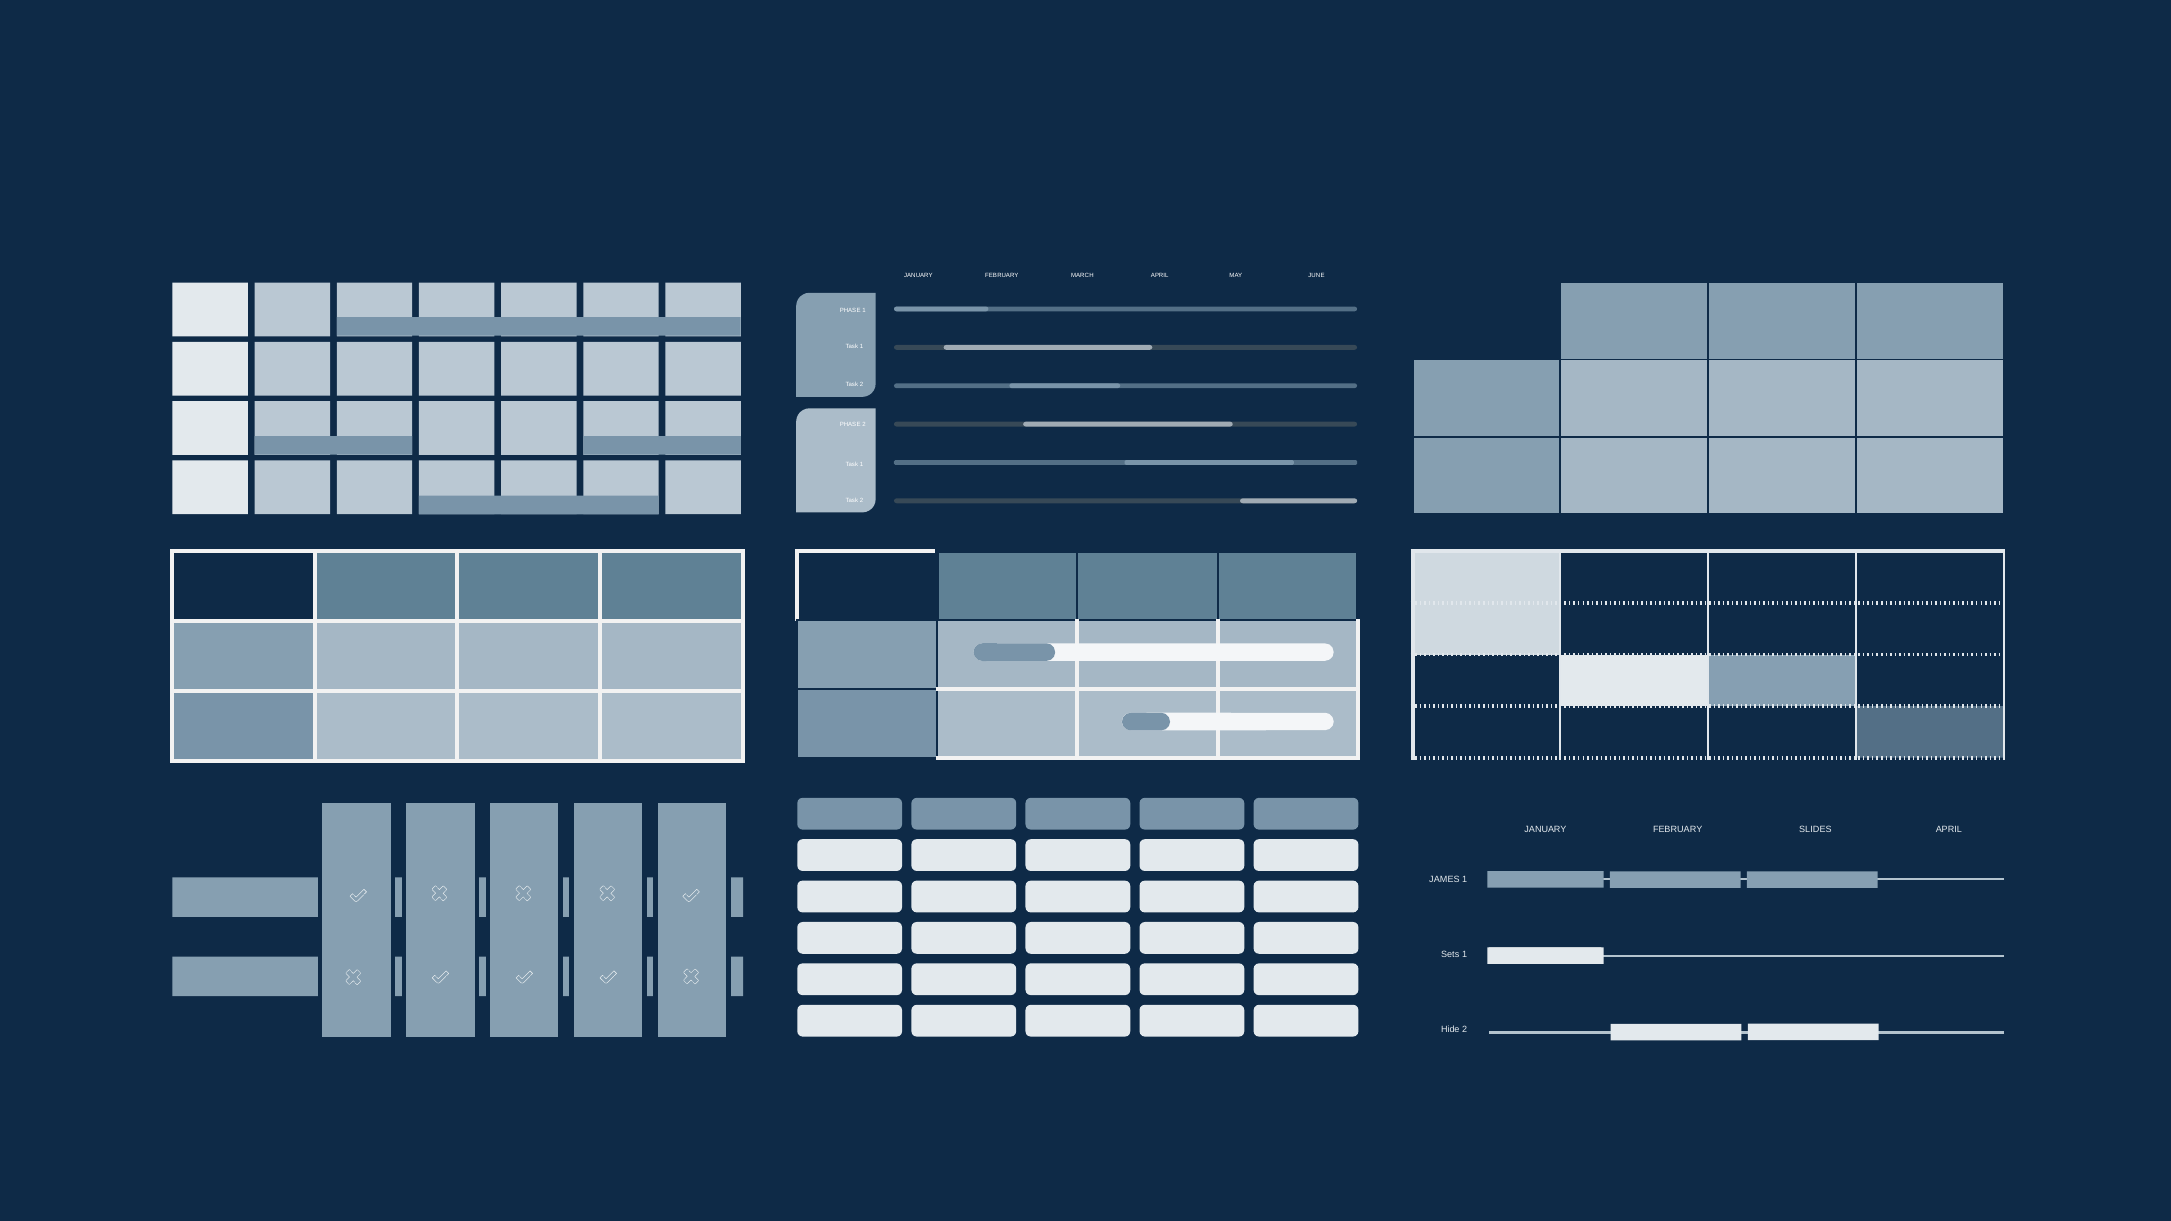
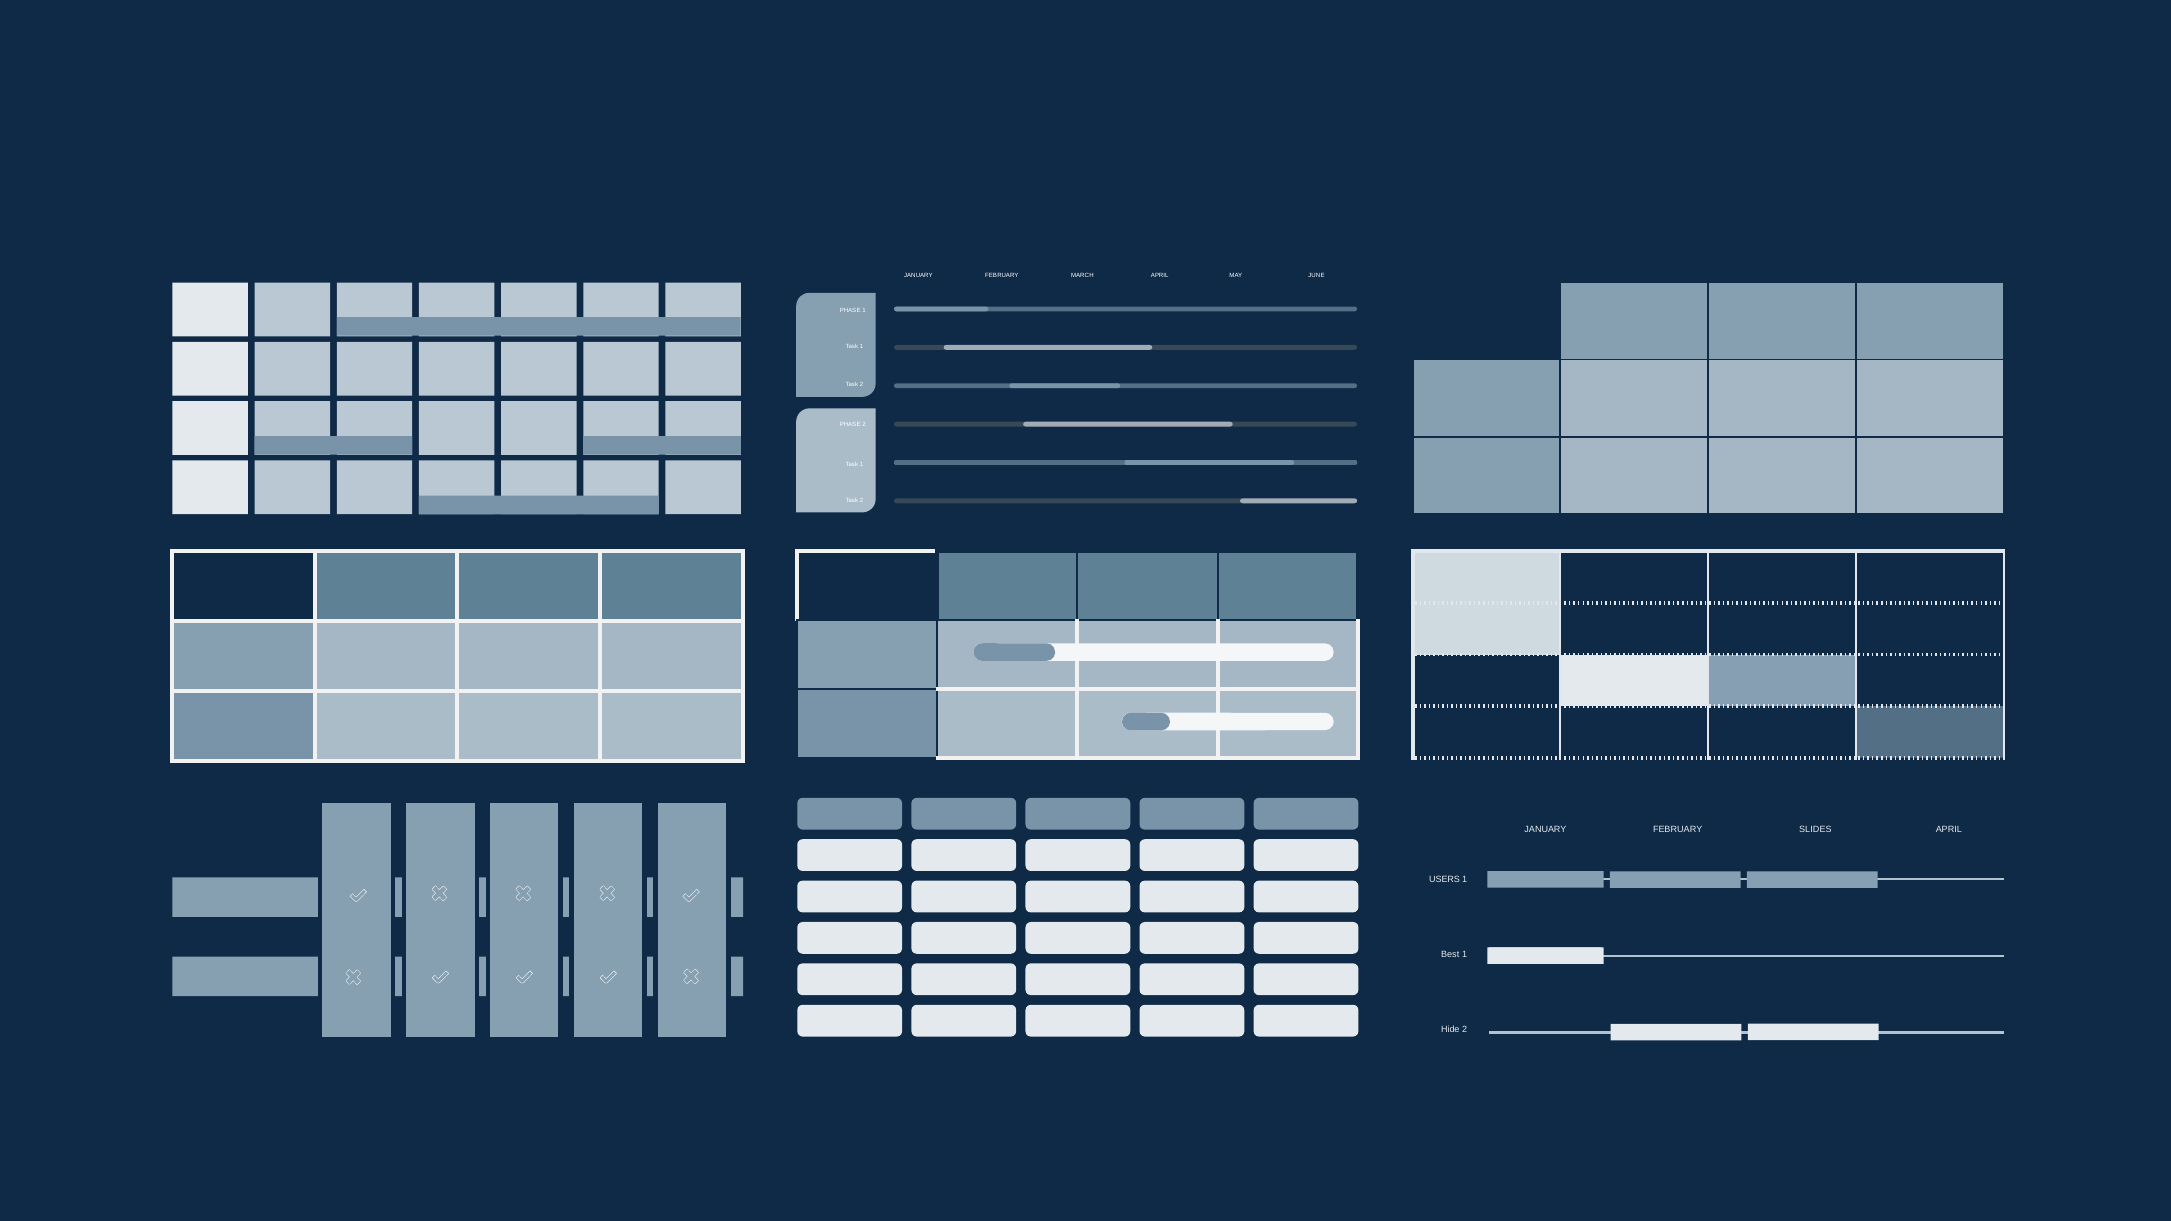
JAMES: JAMES -> USERS (1445, 880)
Sets: Sets -> Best (1450, 955)
